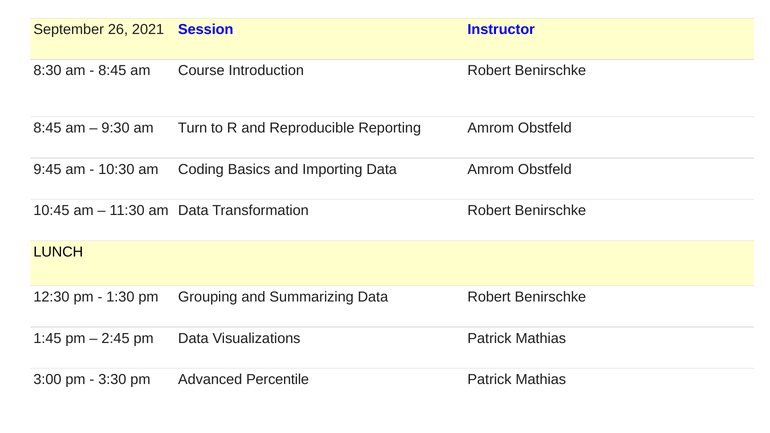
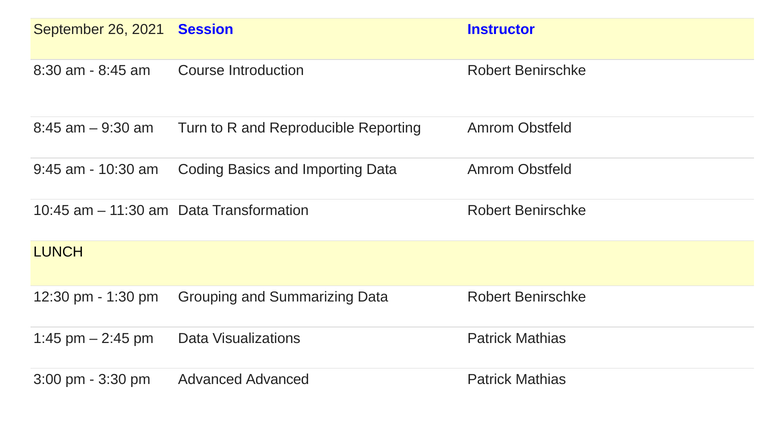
Advanced Percentile: Percentile -> Advanced (278, 380)
